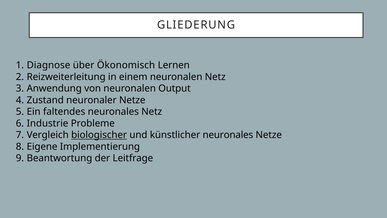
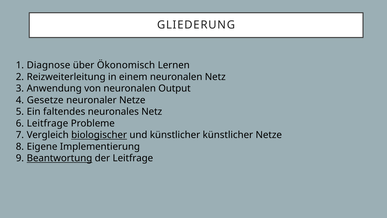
Zustand: Zustand -> Gesetze (45, 100)
Industrie: Industrie -> Leitfrage (47, 123)
künstlicher neuronales: neuronales -> künstlicher (228, 135)
Beantwortung underline: none -> present (59, 158)
